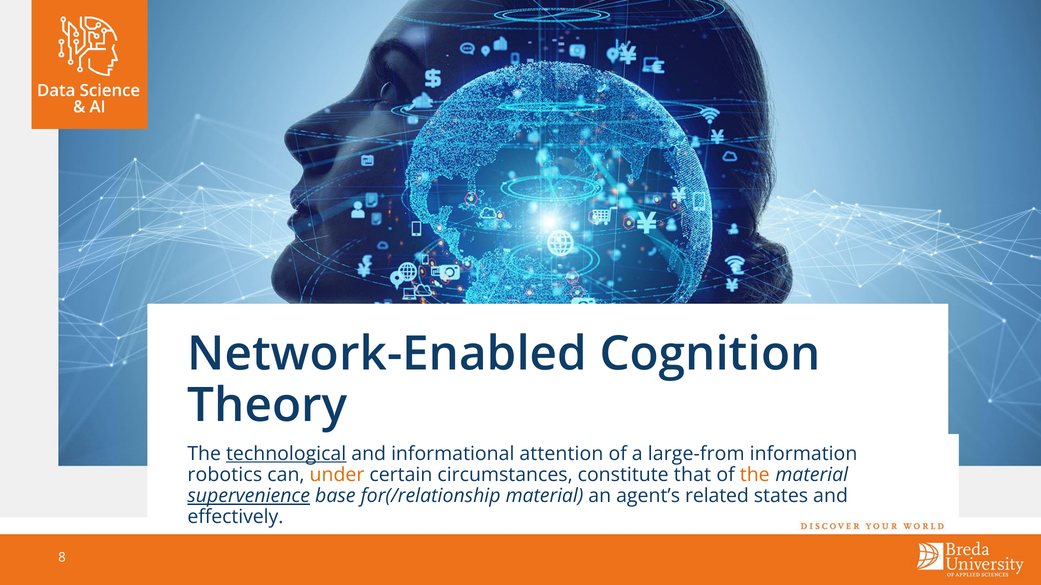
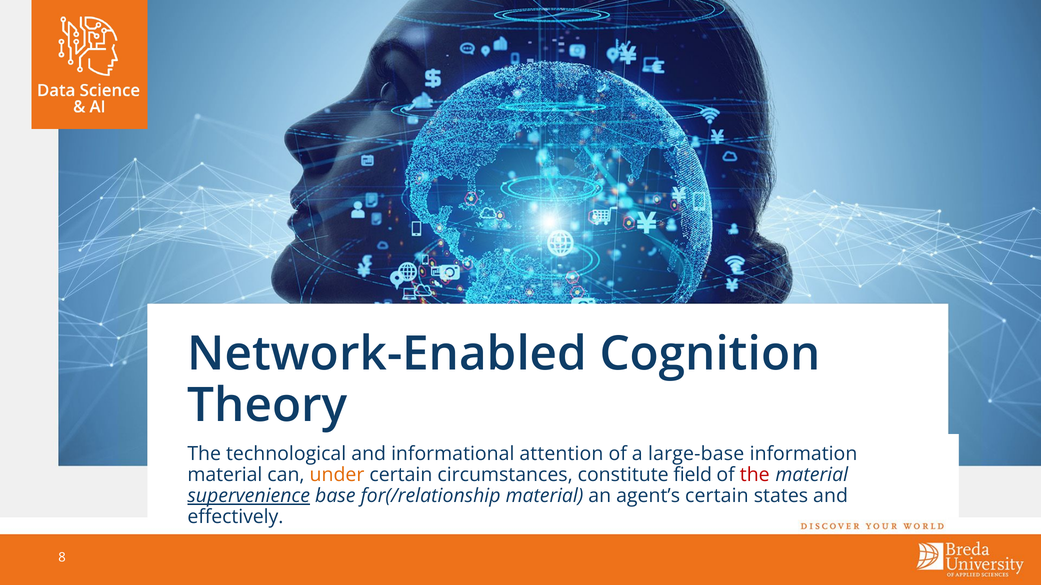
technological underline: present -> none (286, 454)
large-from: large-from -> large-base (696, 454)
robotics: robotics -> material (225, 475)
that: that -> field (693, 475)
the colour: orange -> red (755, 475)
agent’s related: related -> certain (717, 496)
